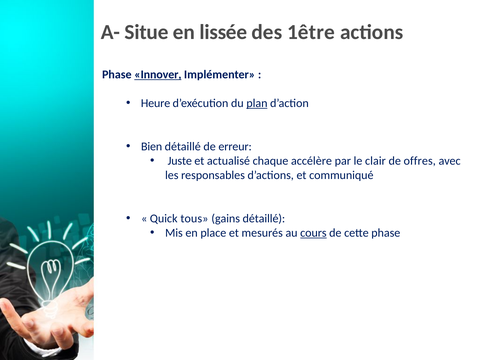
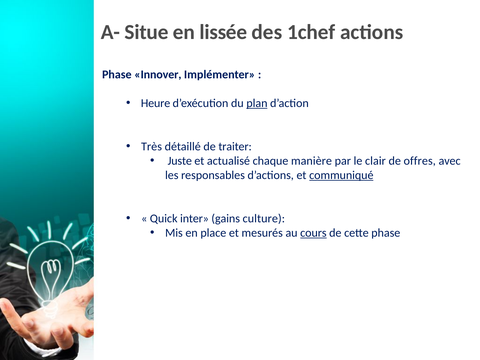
1être: 1être -> 1chef (311, 32)
Innover underline: present -> none (158, 74)
Bien: Bien -> Très (152, 146)
erreur: erreur -> traiter (235, 146)
accélère: accélère -> manière (311, 161)
communiqué underline: none -> present (341, 175)
tous: tous -> inter (195, 218)
gains détaillé: détaillé -> culture (264, 218)
